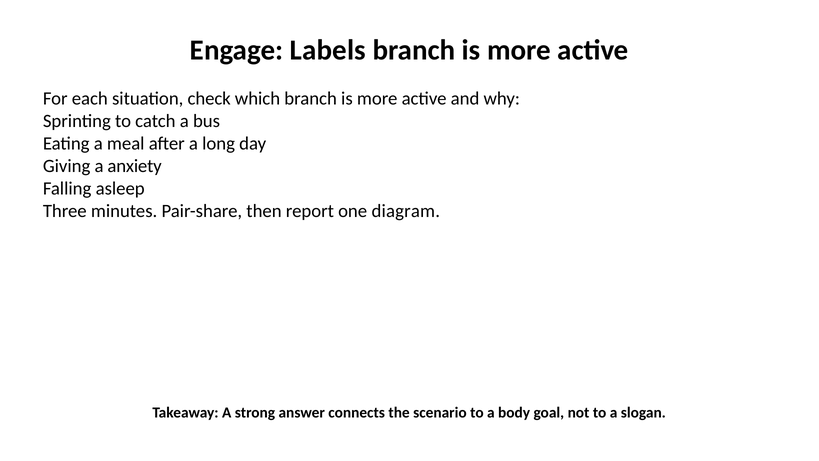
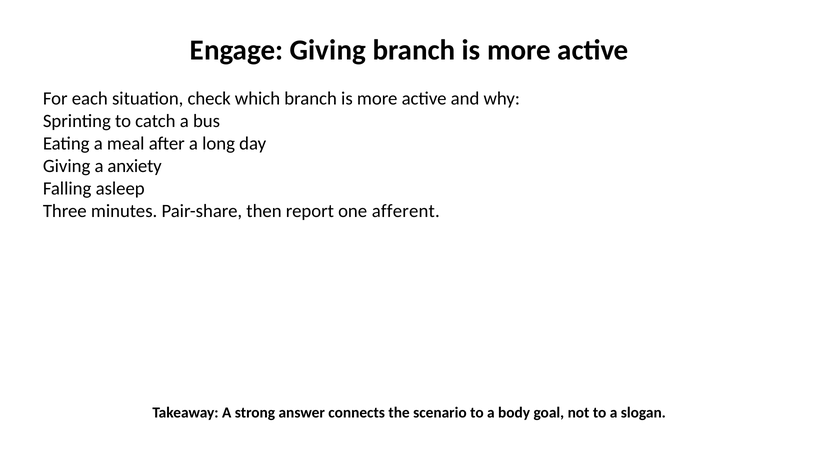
Engage Labels: Labels -> Giving (328, 50)
diagram: diagram -> afferent (406, 211)
